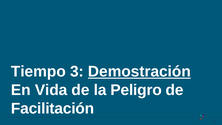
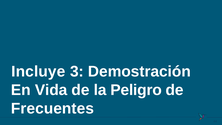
Tiempo: Tiempo -> Incluye (38, 71)
Demostración underline: present -> none (139, 71)
Facilitación: Facilitación -> Frecuentes (52, 108)
